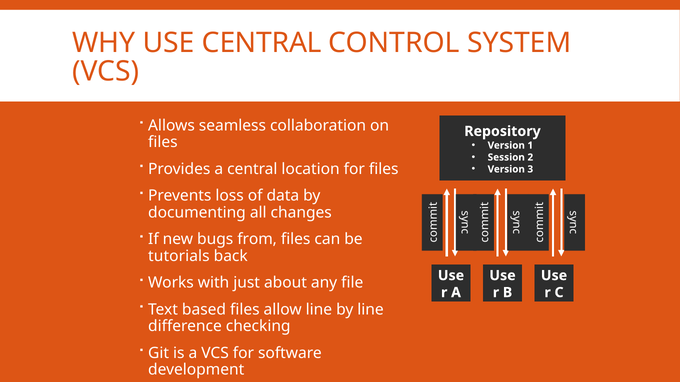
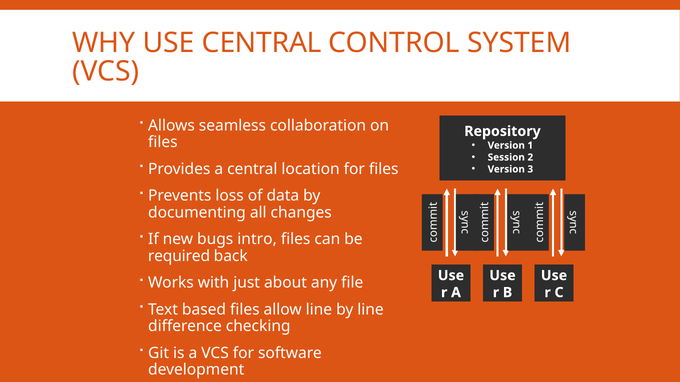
from: from -> intro (257, 239)
tutorials: tutorials -> required (179, 256)
